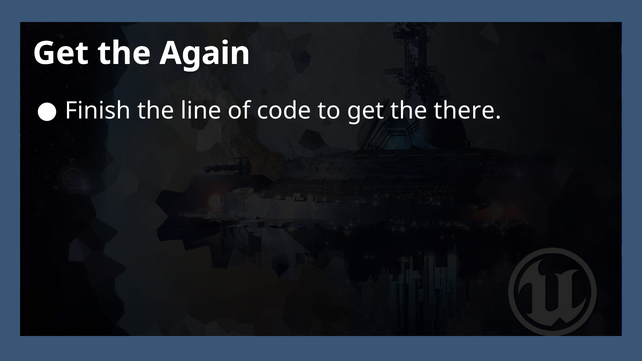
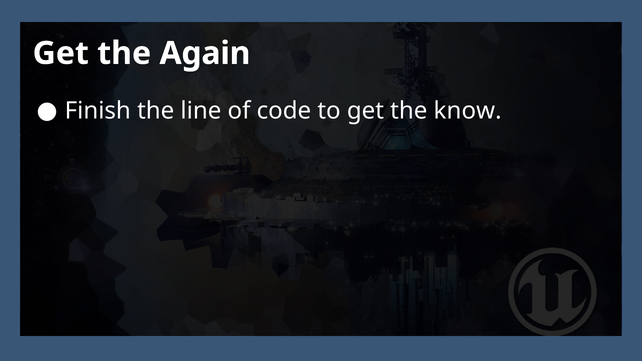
there: there -> know (468, 111)
